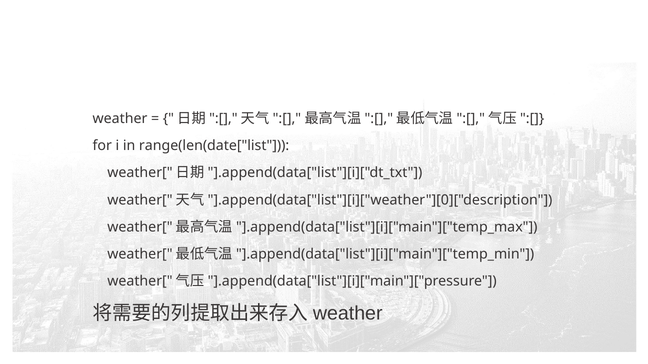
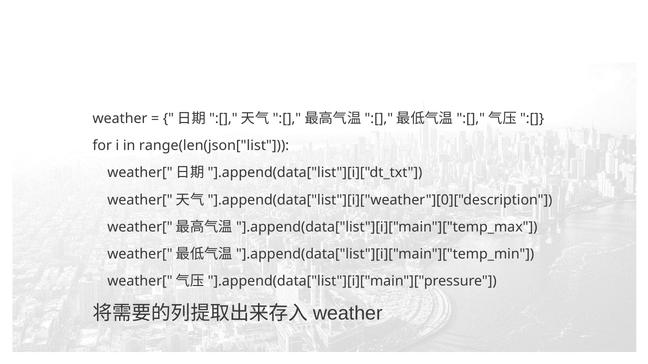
range(len(date["list: range(len(date["list -> range(len(json["list (214, 146)
